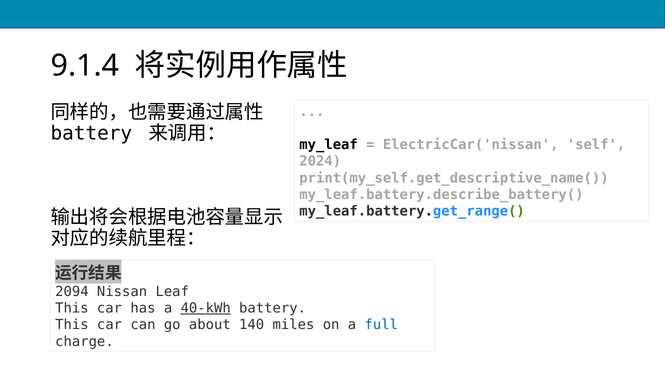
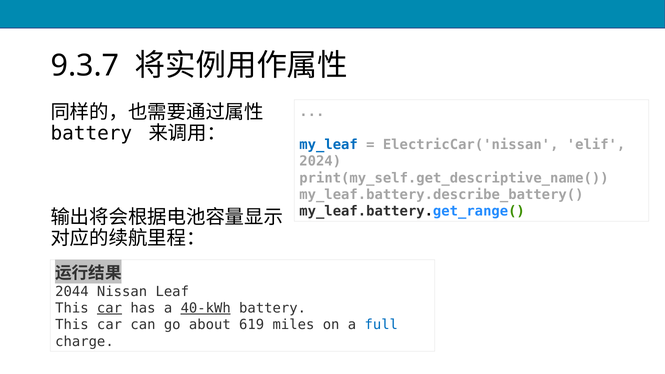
9.1.4: 9.1.4 -> 9.3.7 (85, 66)
my_leaf colour: black -> blue (329, 145)
self: self -> elif (596, 145)
2094: 2094 -> 2044 (72, 292)
car underline: none -> present (110, 308)
140: 140 -> 619 (252, 325)
